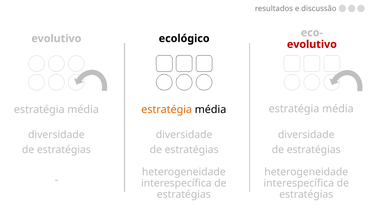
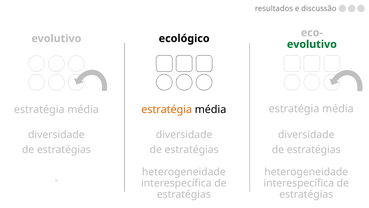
evolutivo colour: red -> green (312, 44)
